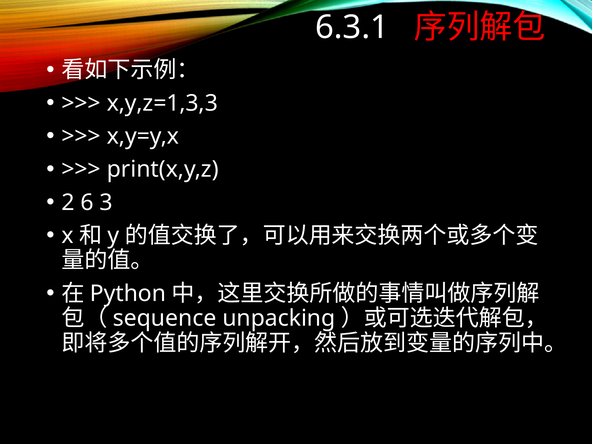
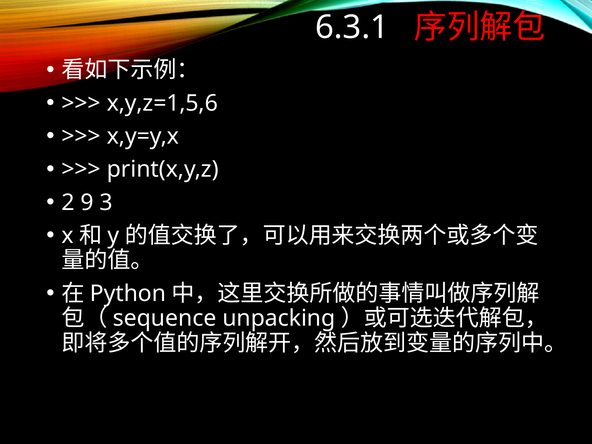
x,y,z=1,3,3: x,y,z=1,3,3 -> x,y,z=1,5,6 (162, 103)
6: 6 -> 9 (87, 202)
